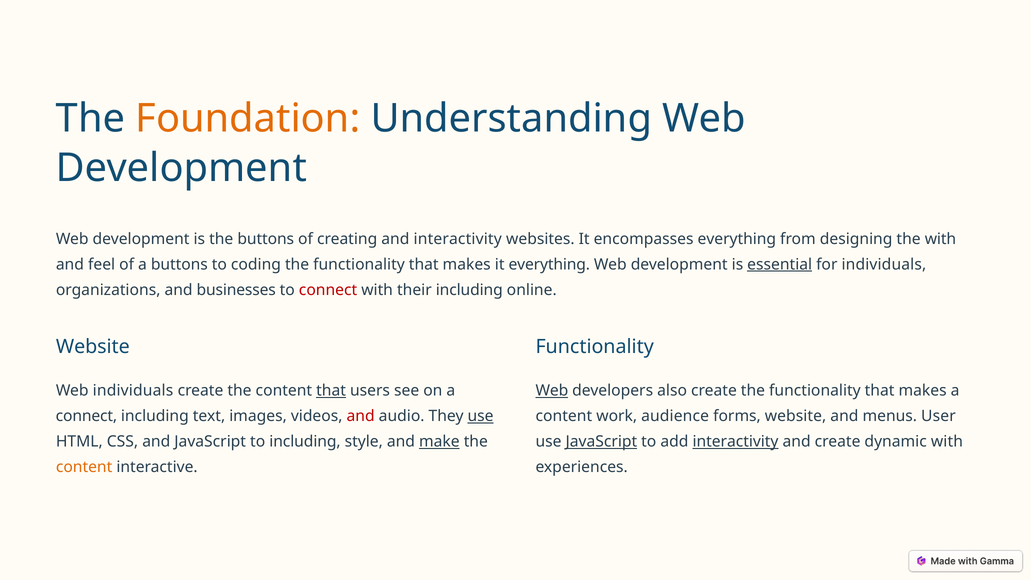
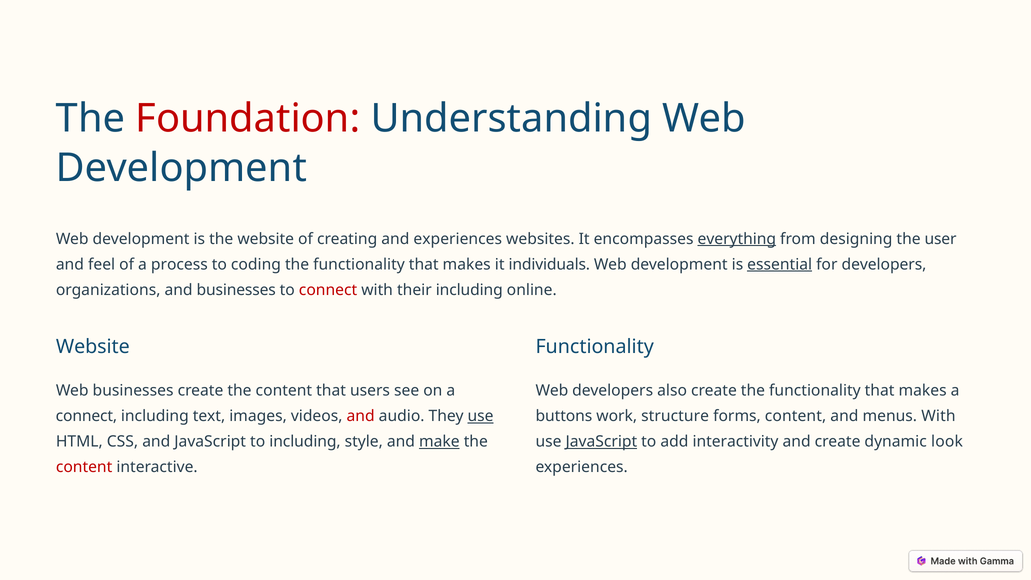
Foundation colour: orange -> red (248, 118)
the buttons: buttons -> website (266, 239)
and interactivity: interactivity -> experiences (458, 239)
everything underline: none -> present (737, 239)
the with: with -> user (941, 239)
a buttons: buttons -> process (179, 264)
it everything: everything -> individuals (549, 264)
for individuals: individuals -> developers (884, 264)
Web individuals: individuals -> businesses (133, 391)
that underline: present -> none (331, 391)
Web underline: present -> none (552, 391)
content: content -> buttons (564, 416)
audience: audience -> structure (675, 416)
forms website: website -> content (796, 416)
menus User: User -> With (938, 416)
interactivity underline: present -> none (735, 442)
dynamic with: with -> look (947, 442)
content colour: orange -> red (84, 467)
